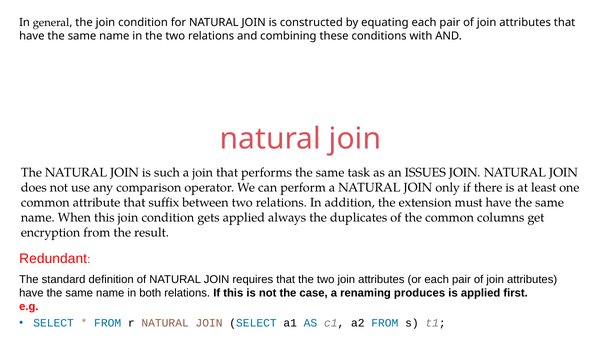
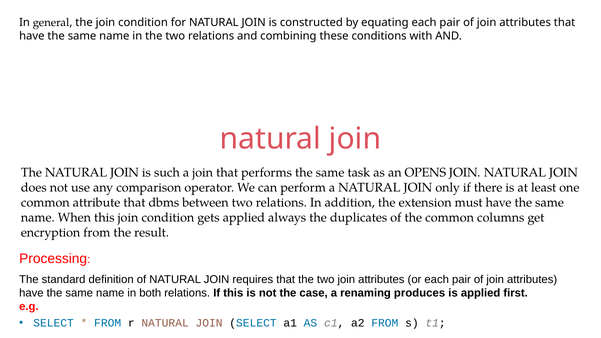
ISSUES: ISSUES -> OPENS (425, 172)
suffix: suffix -> dbms (164, 203)
Redundant: Redundant -> Processing (53, 259)
